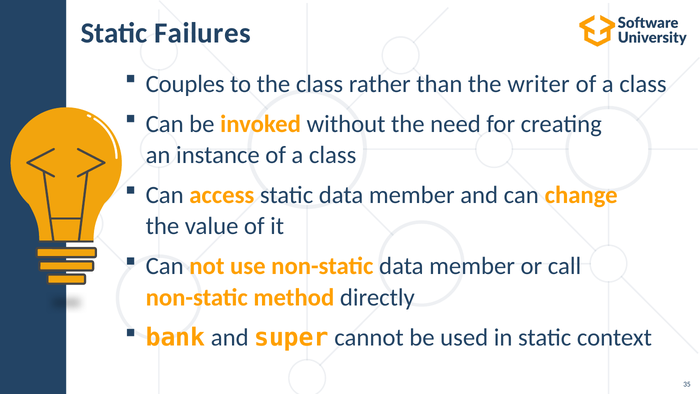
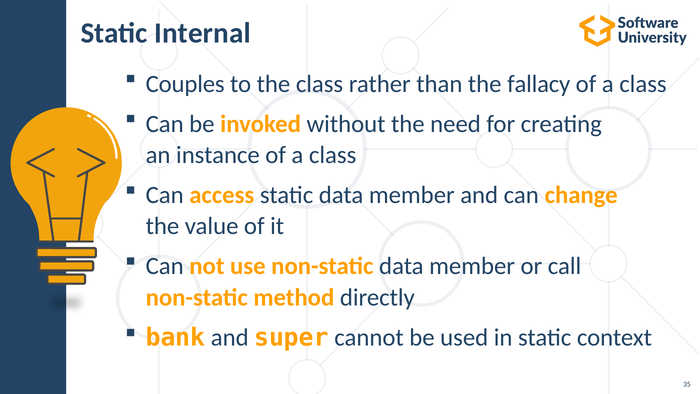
Failures: Failures -> Internal (203, 33)
writer: writer -> fallacy (539, 84)
